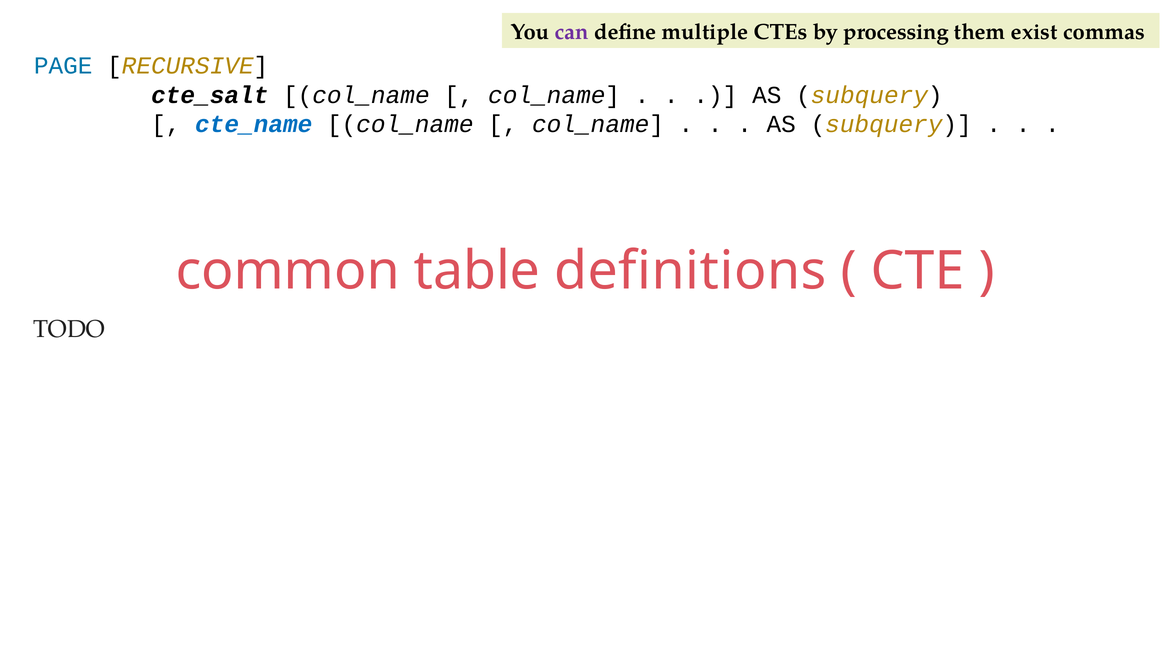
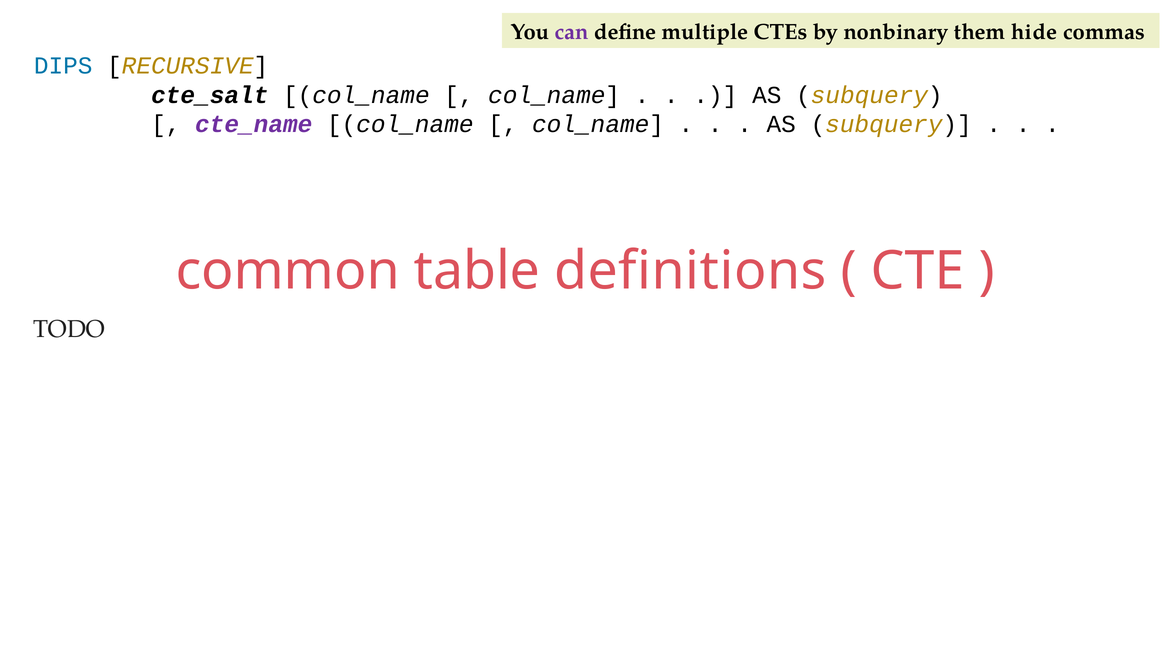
processing: processing -> nonbinary (896, 32)
exist: exist -> hide (1034, 32)
PAGE: PAGE -> DIPS (63, 66)
cte_name colour: blue -> purple (254, 124)
